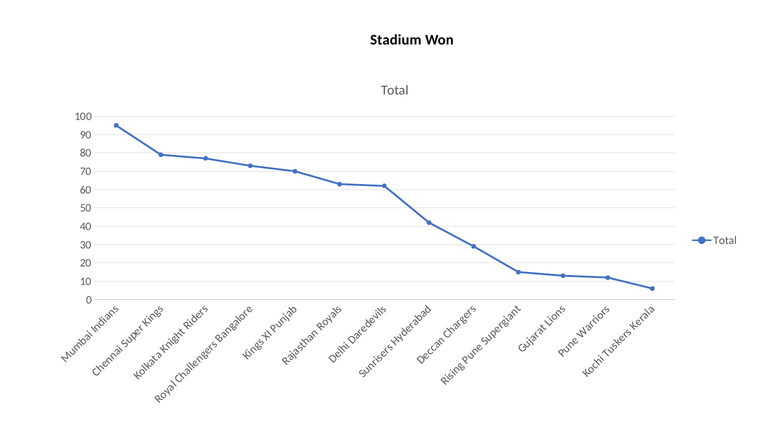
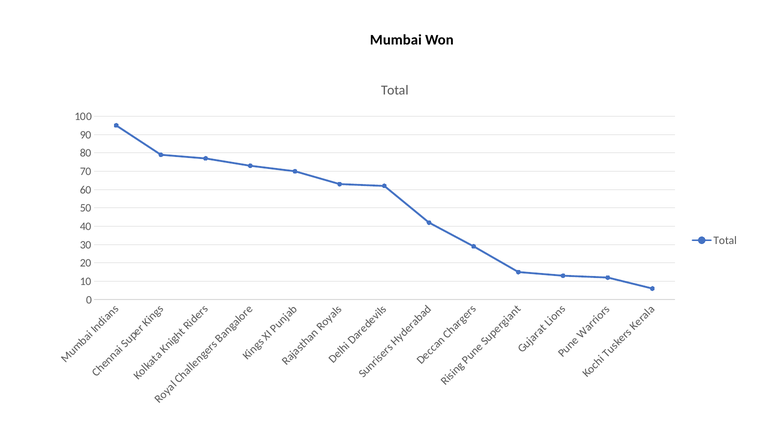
Stadium: Stadium -> Mumbai (396, 40)
